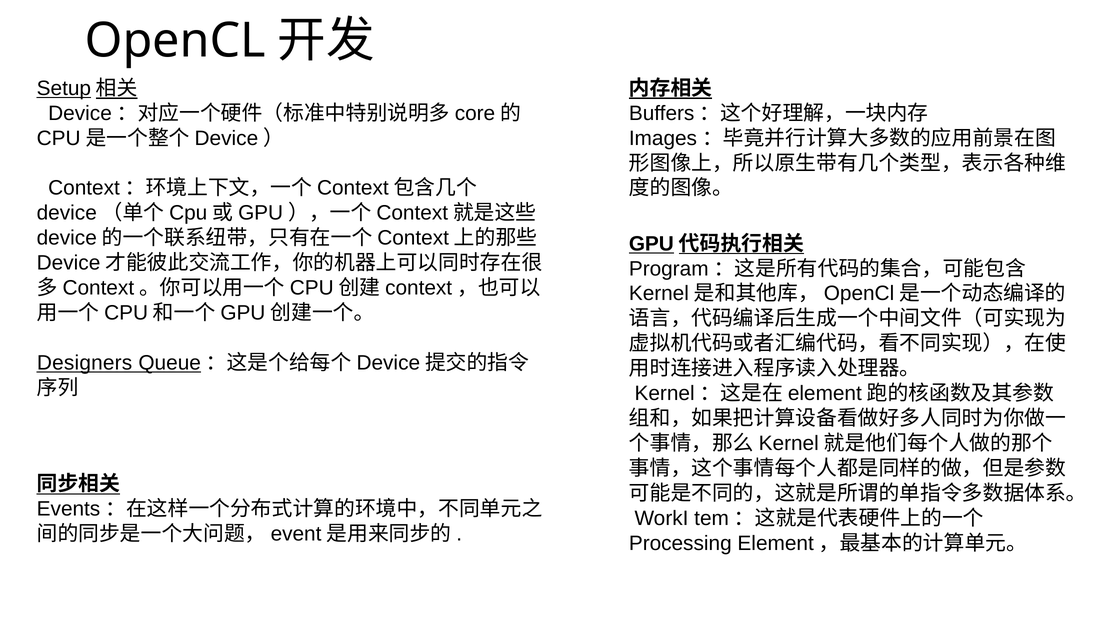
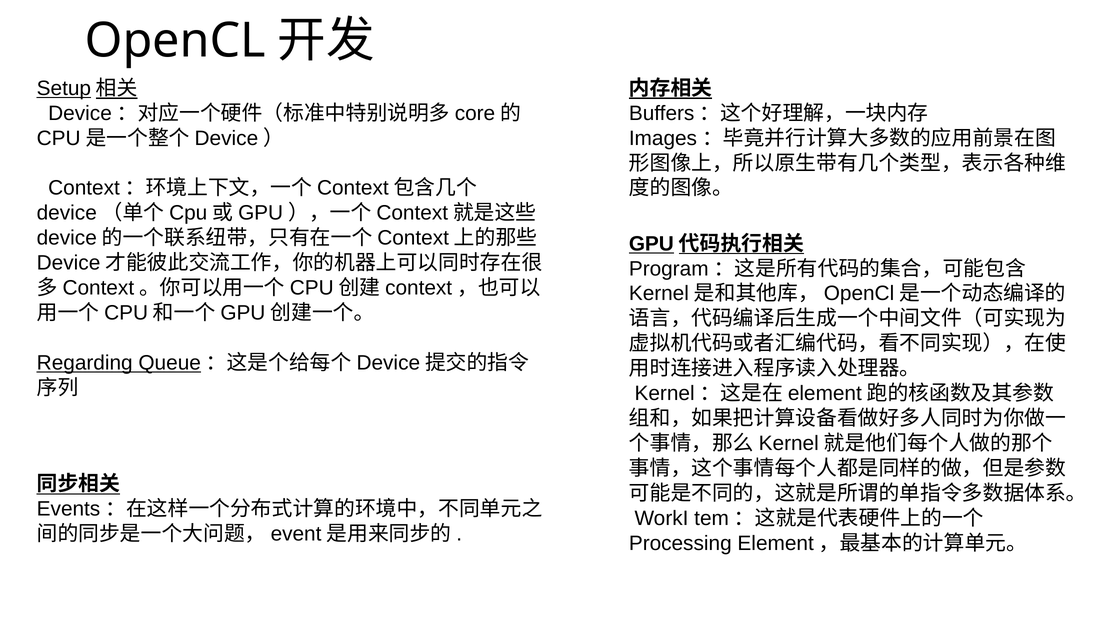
Designers: Designers -> Regarding (85, 363)
